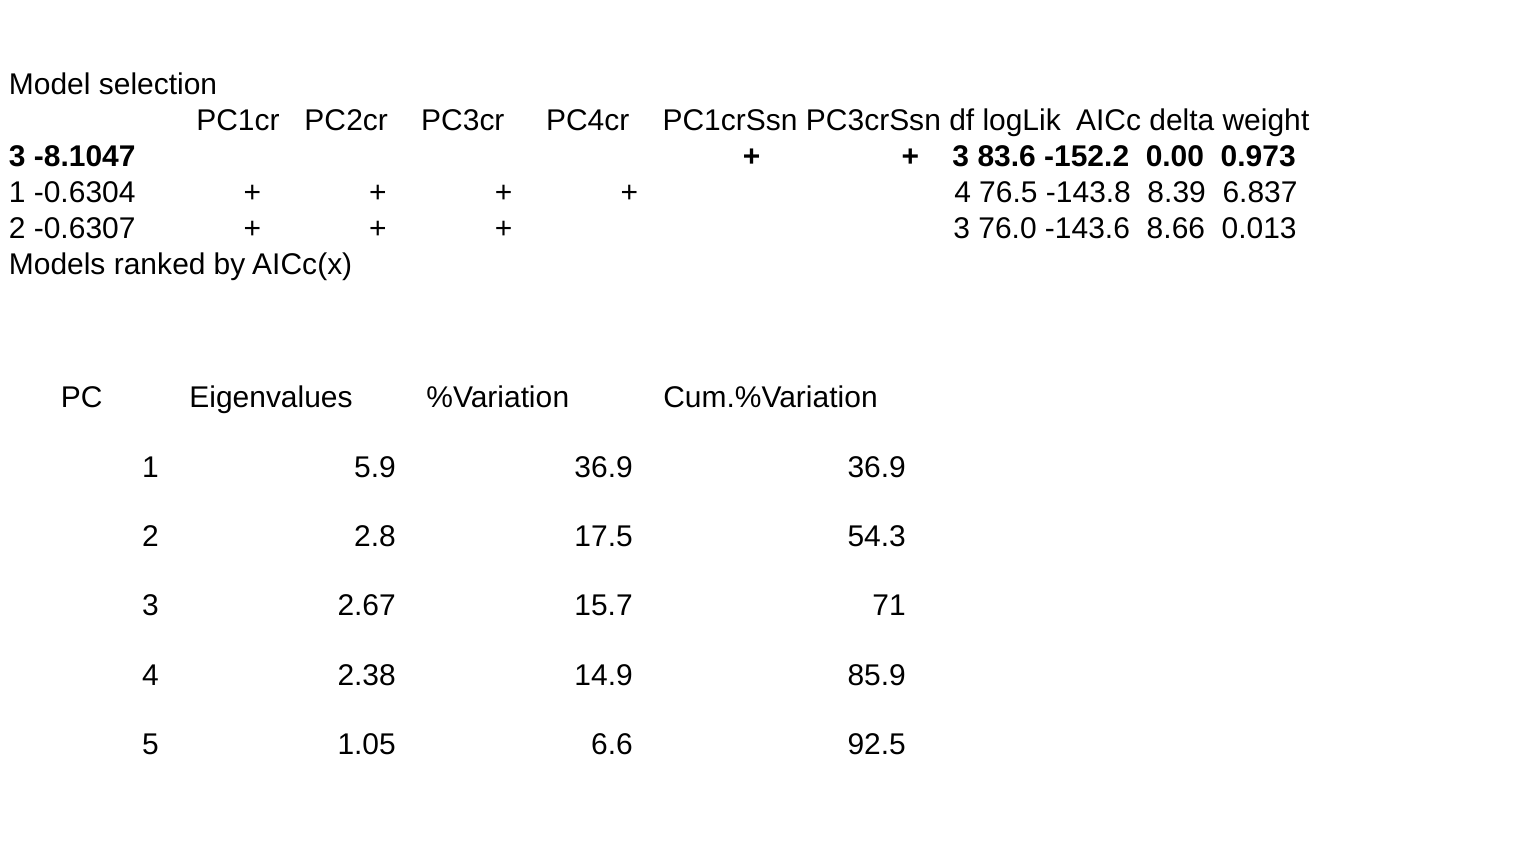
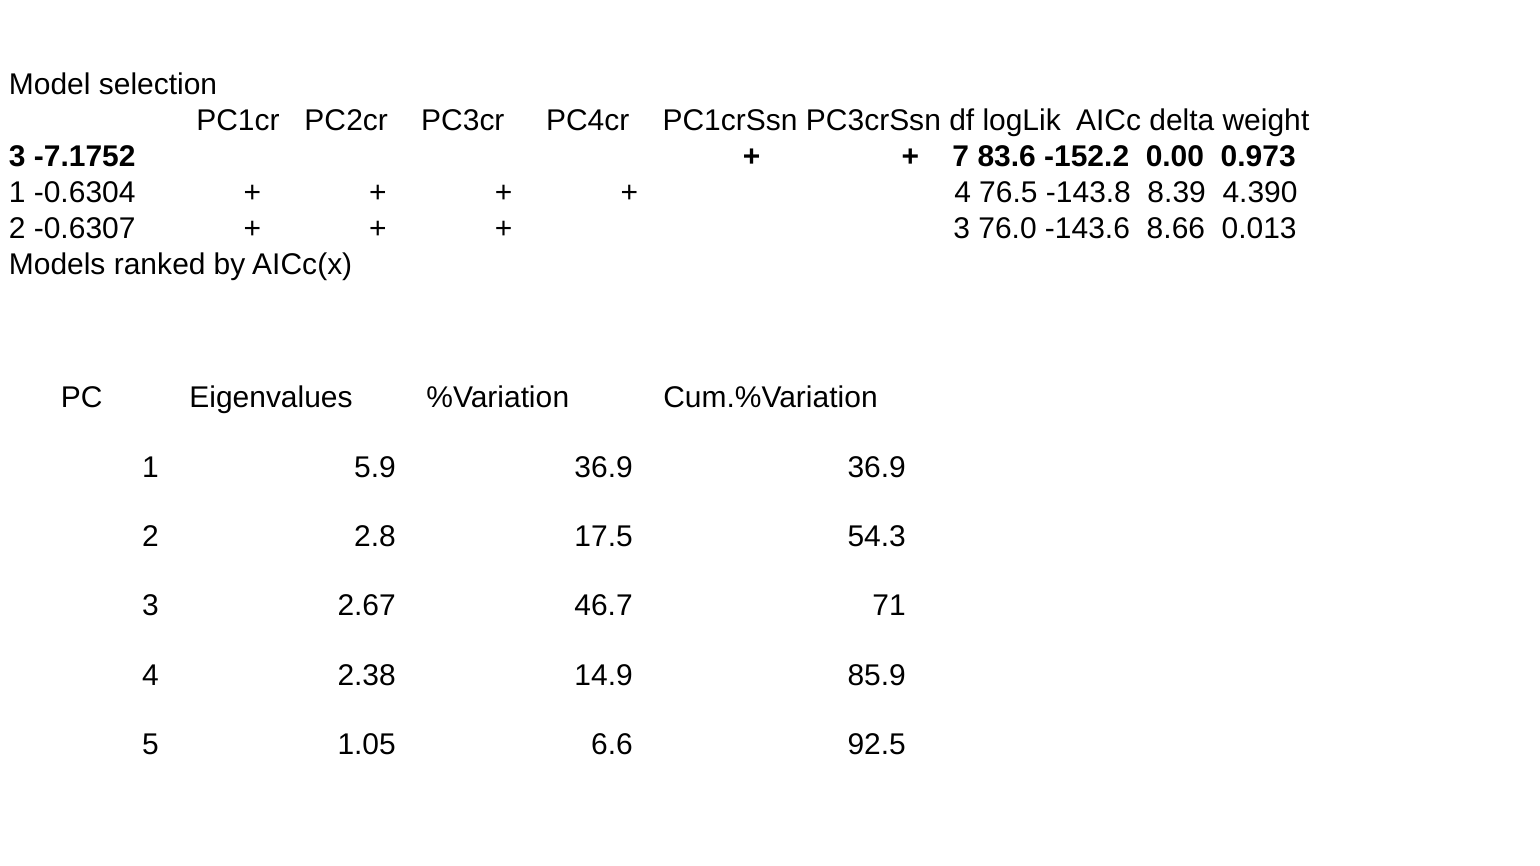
-8.1047: -8.1047 -> -7.1752 (85, 156)
3: 3 -> 7 (961, 156)
6.837: 6.837 -> 4.390 (1260, 192)
15.7: 15.7 -> 46.7 (604, 606)
